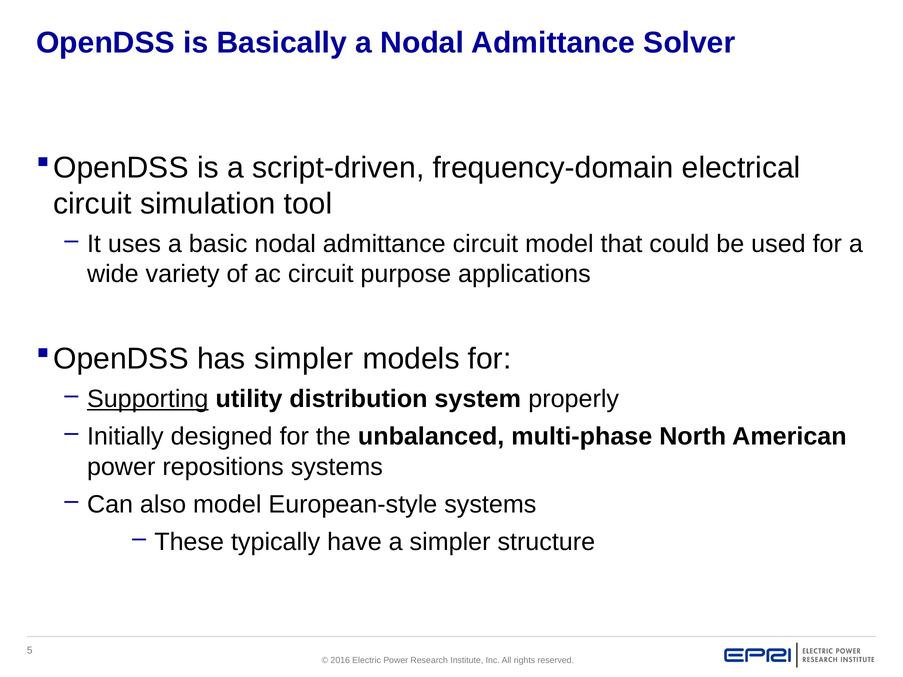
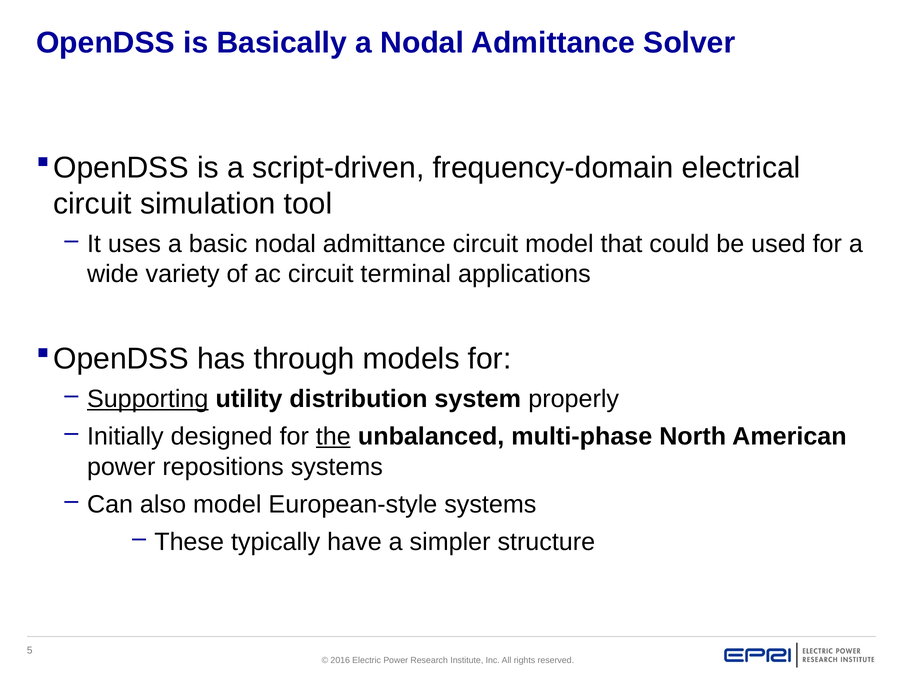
purpose: purpose -> terminal (406, 274)
has simpler: simpler -> through (304, 359)
the underline: none -> present (333, 437)
